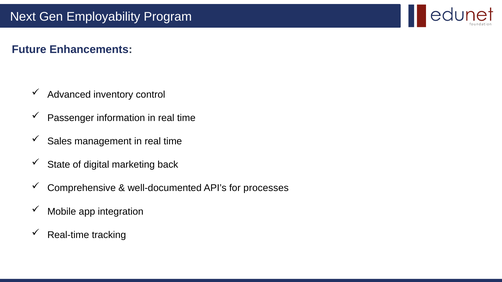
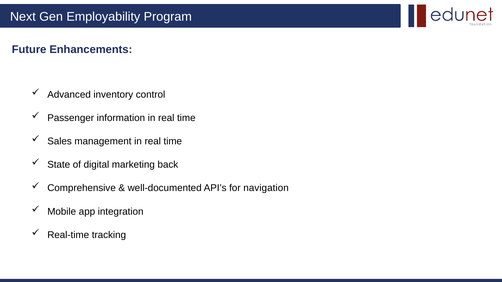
processes: processes -> navigation (266, 188)
